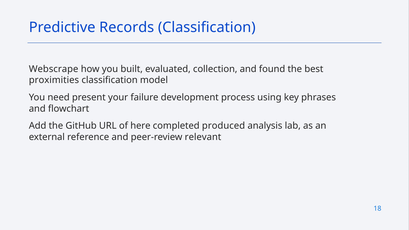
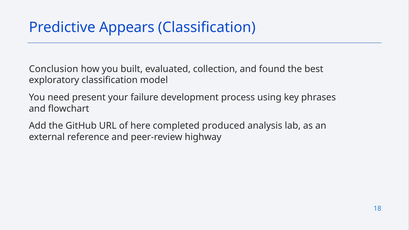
Records: Records -> Appears (127, 27)
Webscrape: Webscrape -> Conclusion (54, 69)
proximities: proximities -> exploratory (54, 80)
relevant: relevant -> highway (203, 137)
